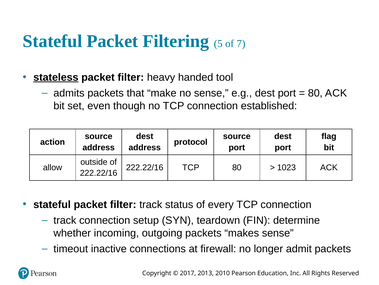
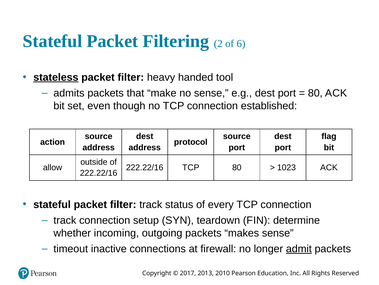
5: 5 -> 2 (218, 44)
7: 7 -> 6 (241, 44)
admit underline: none -> present (299, 248)
